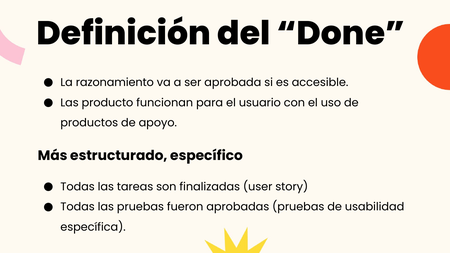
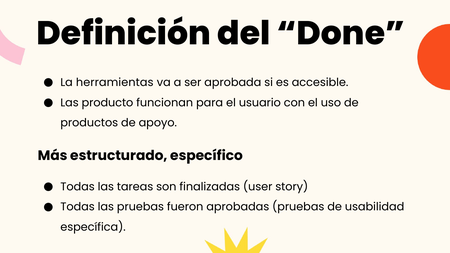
razonamiento: razonamiento -> herramientas (115, 83)
